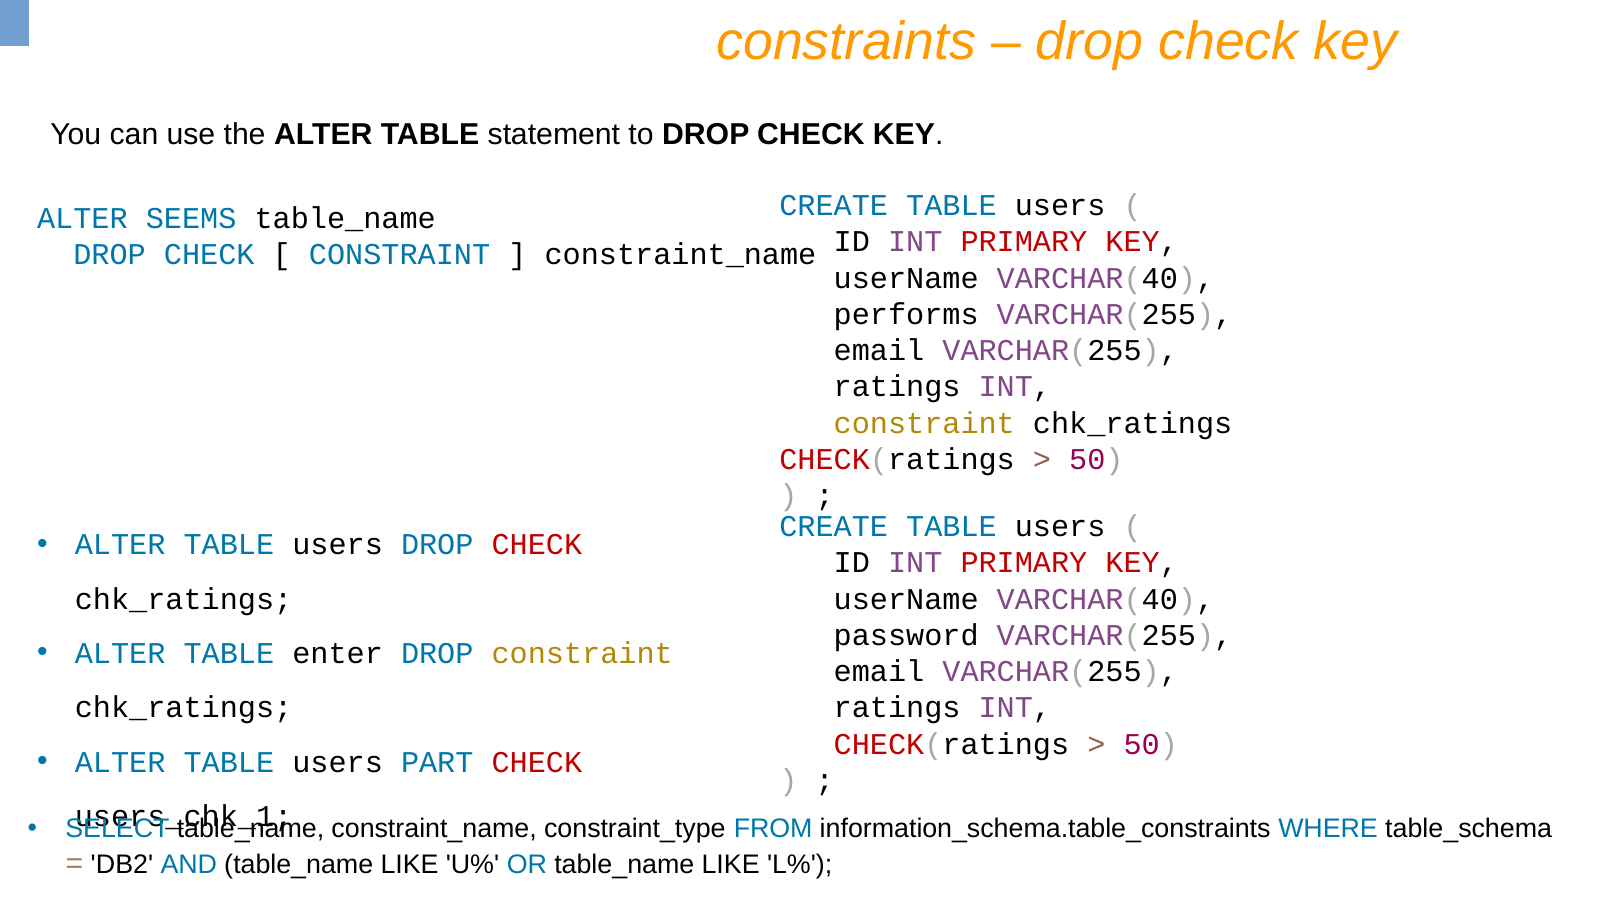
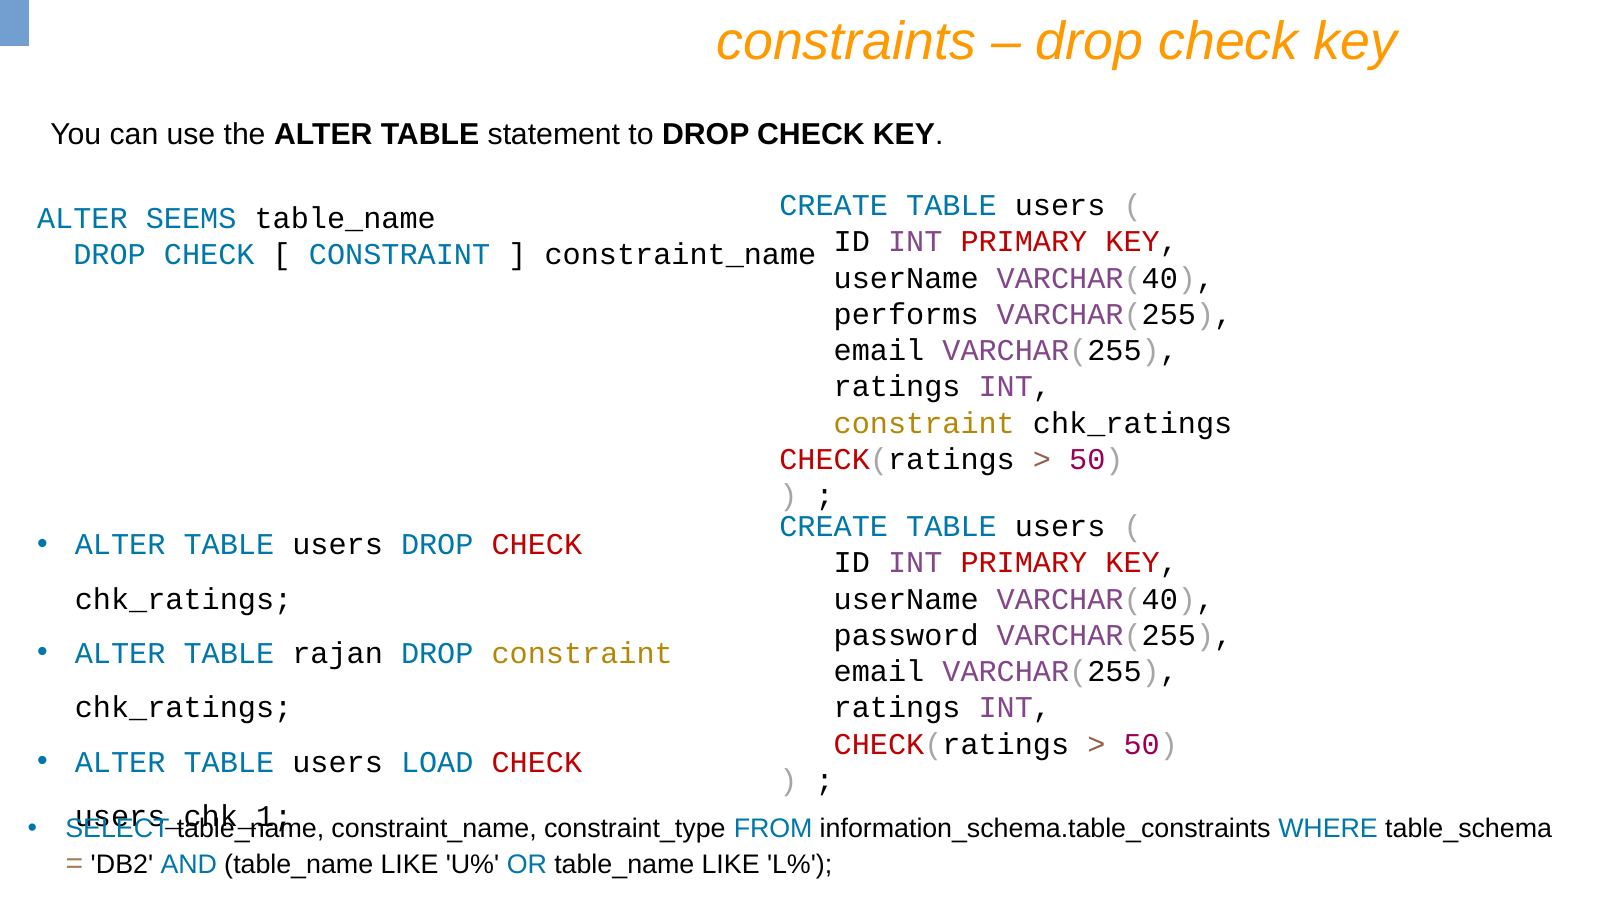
enter: enter -> rajan (338, 654)
PART: PART -> LOAD (437, 762)
